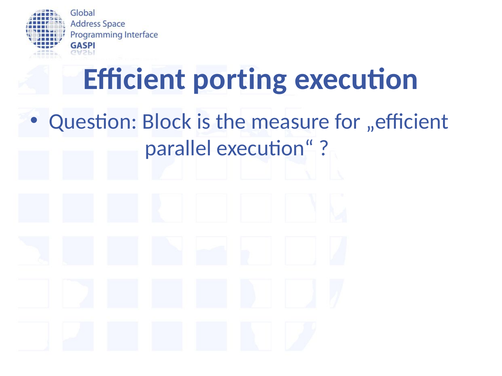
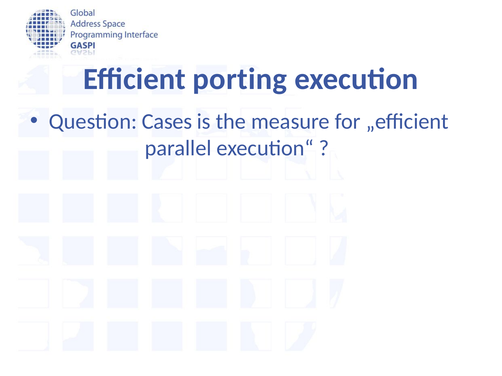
Block: Block -> Cases (167, 122)
